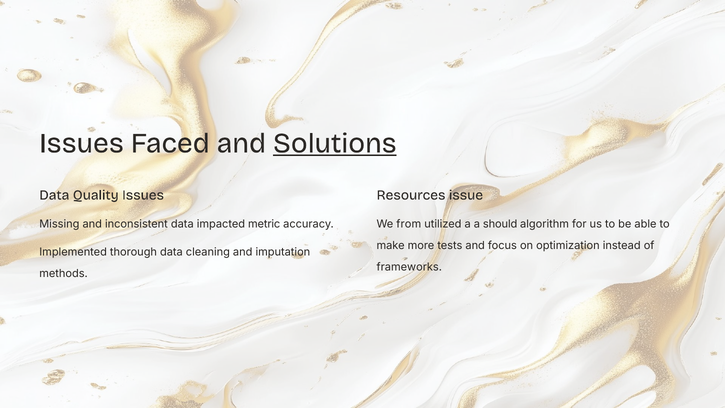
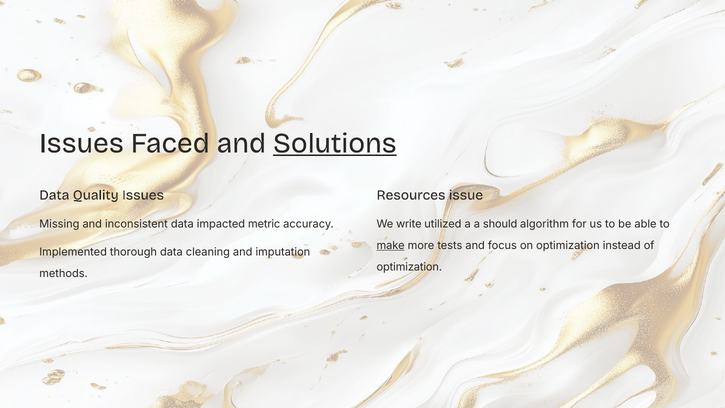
from: from -> write (409, 224)
make underline: none -> present (391, 245)
frameworks: frameworks -> optimization (409, 267)
